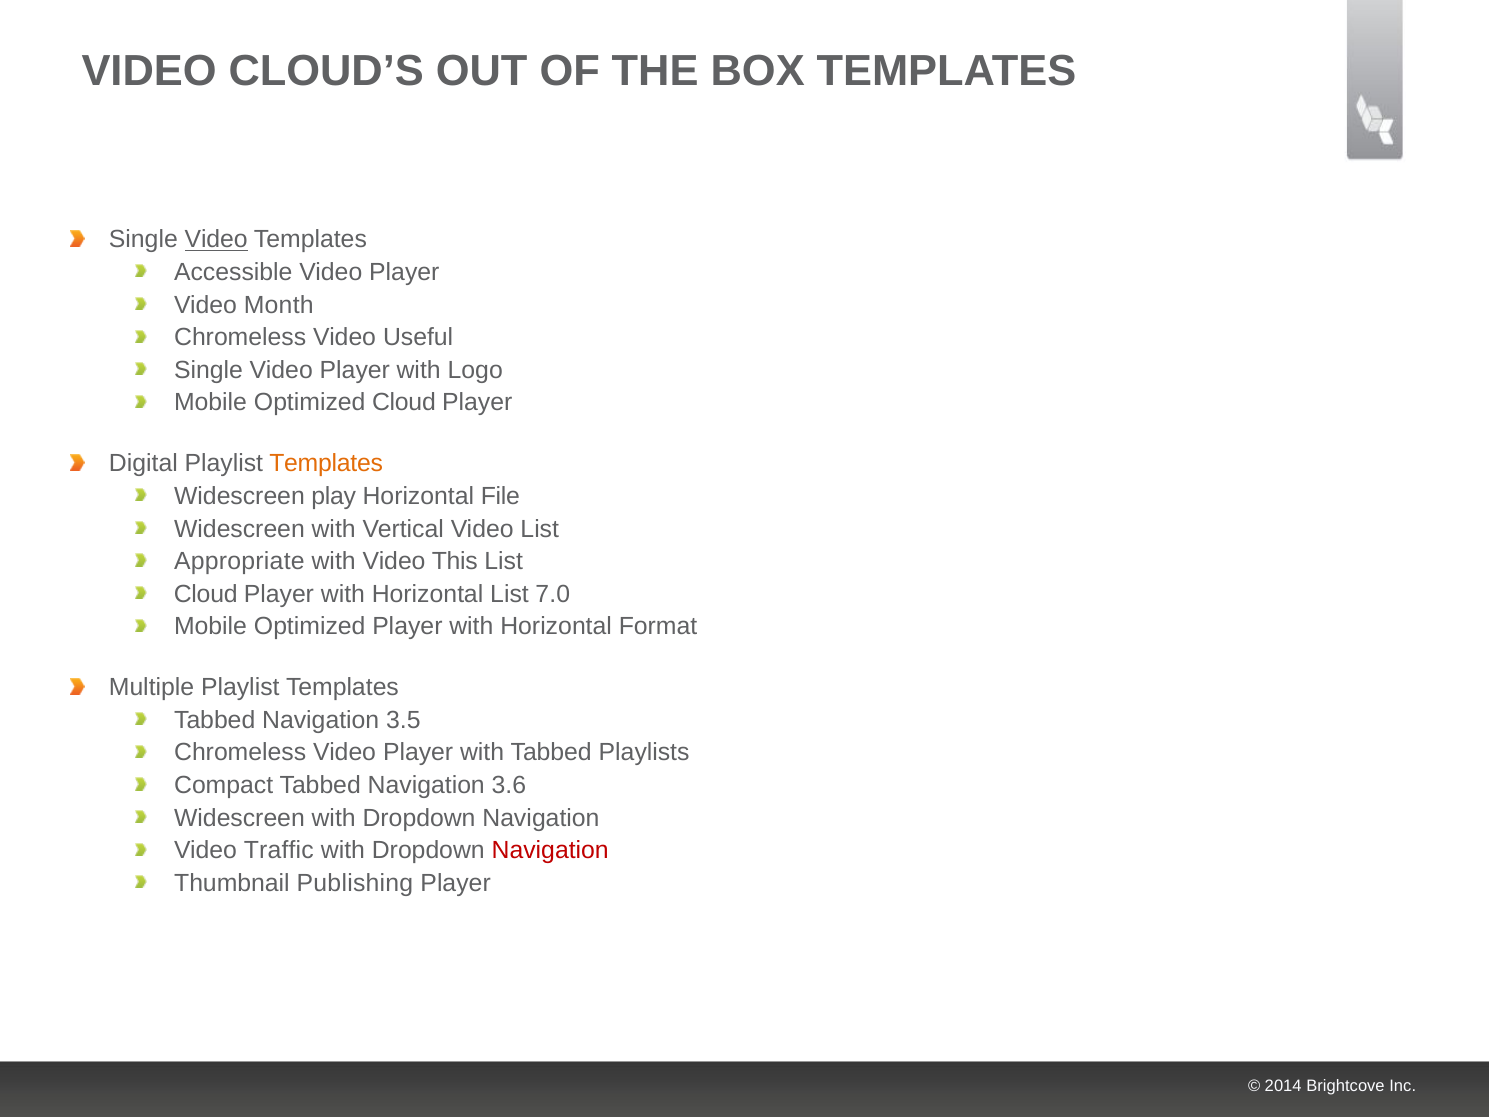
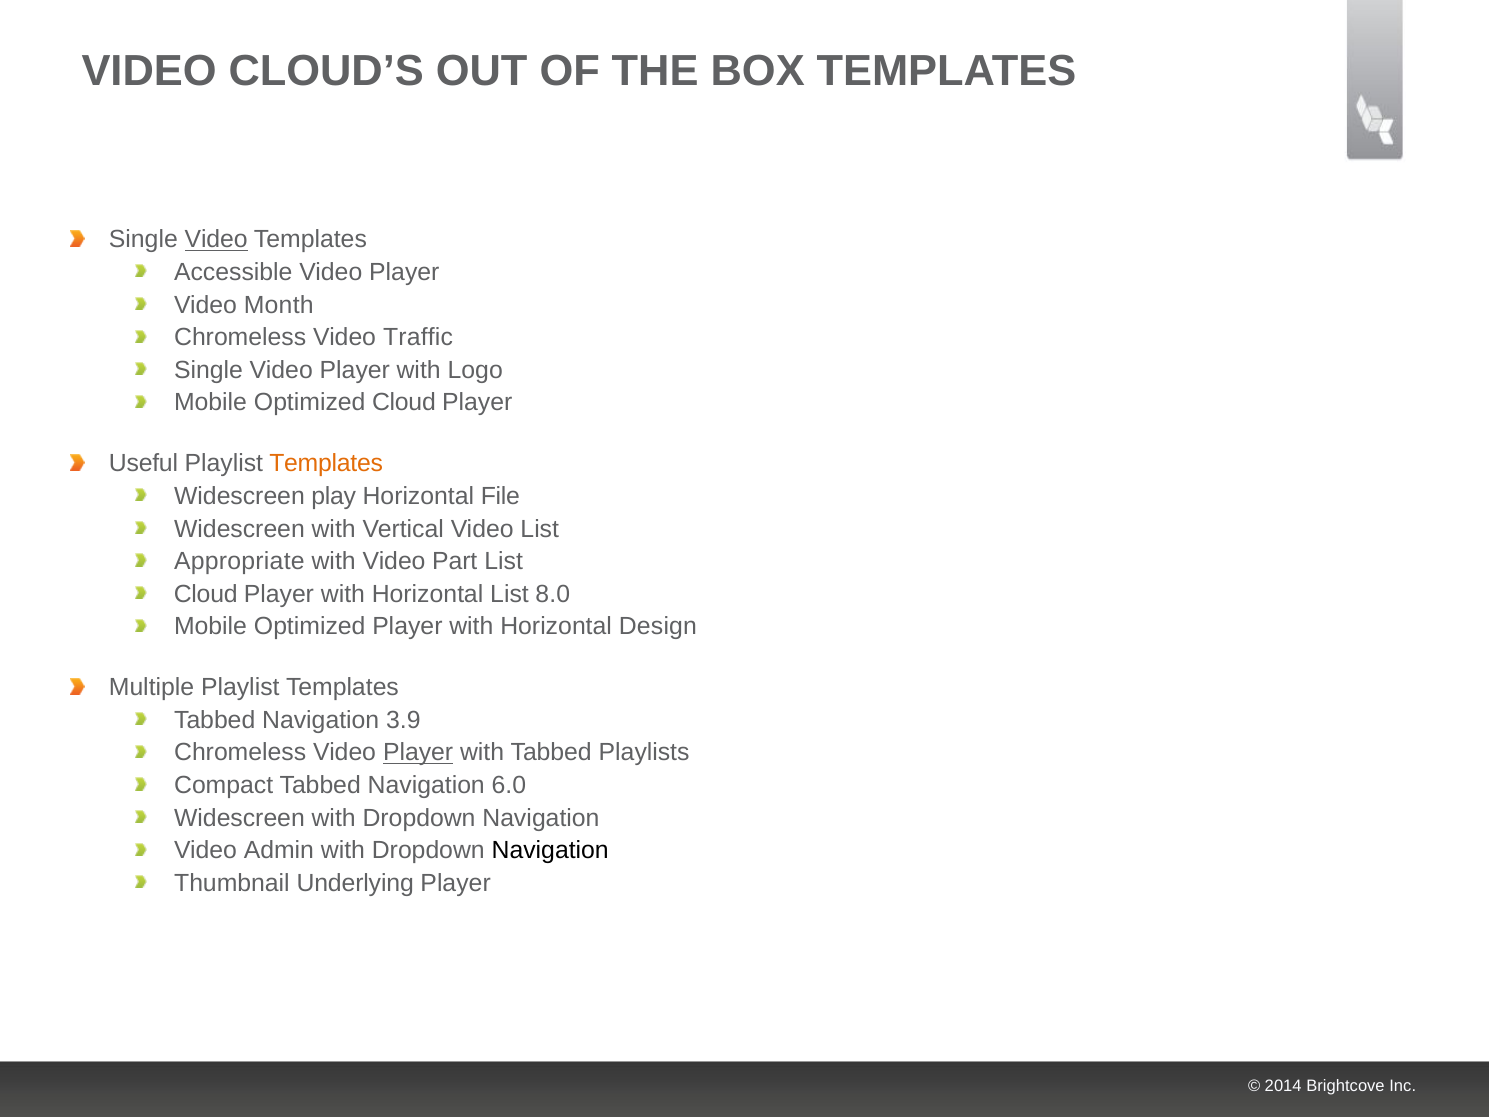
Useful: Useful -> Traffic (418, 337)
Digital: Digital -> Useful (144, 464)
This: This -> Part (455, 561)
7.0: 7.0 -> 8.0 (553, 594)
Format: Format -> Design (658, 627)
3.5: 3.5 -> 3.9 (403, 720)
Player underline: none -> present (418, 753)
3.6: 3.6 -> 6.0 (509, 785)
Traffic: Traffic -> Admin (279, 850)
Navigation colour: red -> black (550, 850)
Publishing: Publishing -> Underlying (355, 883)
